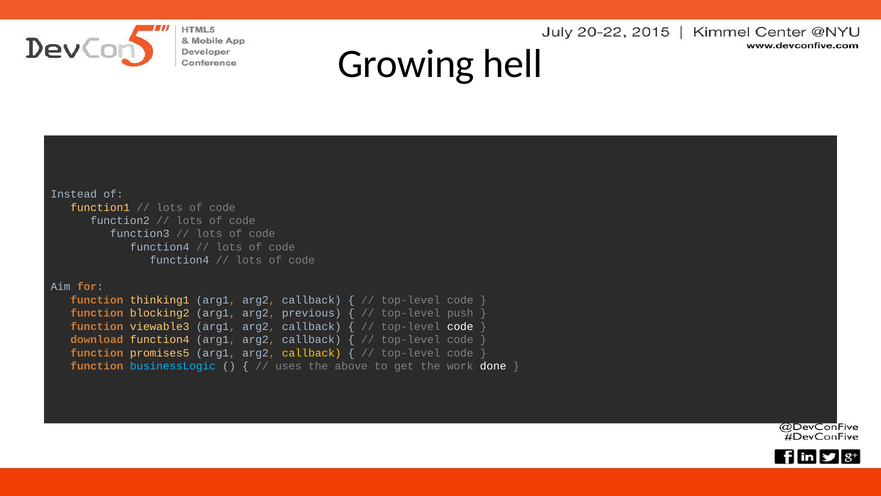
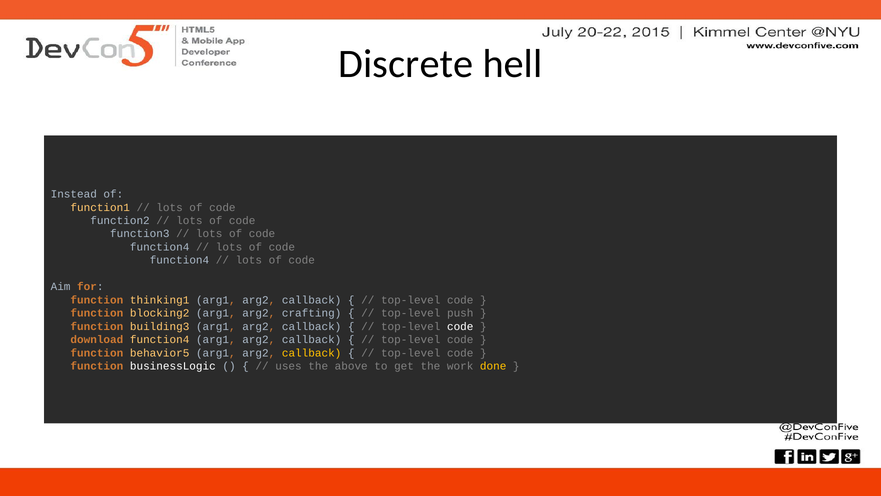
Growing: Growing -> Discrete (406, 64)
previous: previous -> crafting (312, 313)
viewable3: viewable3 -> building3 (160, 326)
promises5: promises5 -> behavior5 (160, 353)
businessLogic colour: light blue -> white (173, 366)
done colour: white -> yellow (493, 366)
